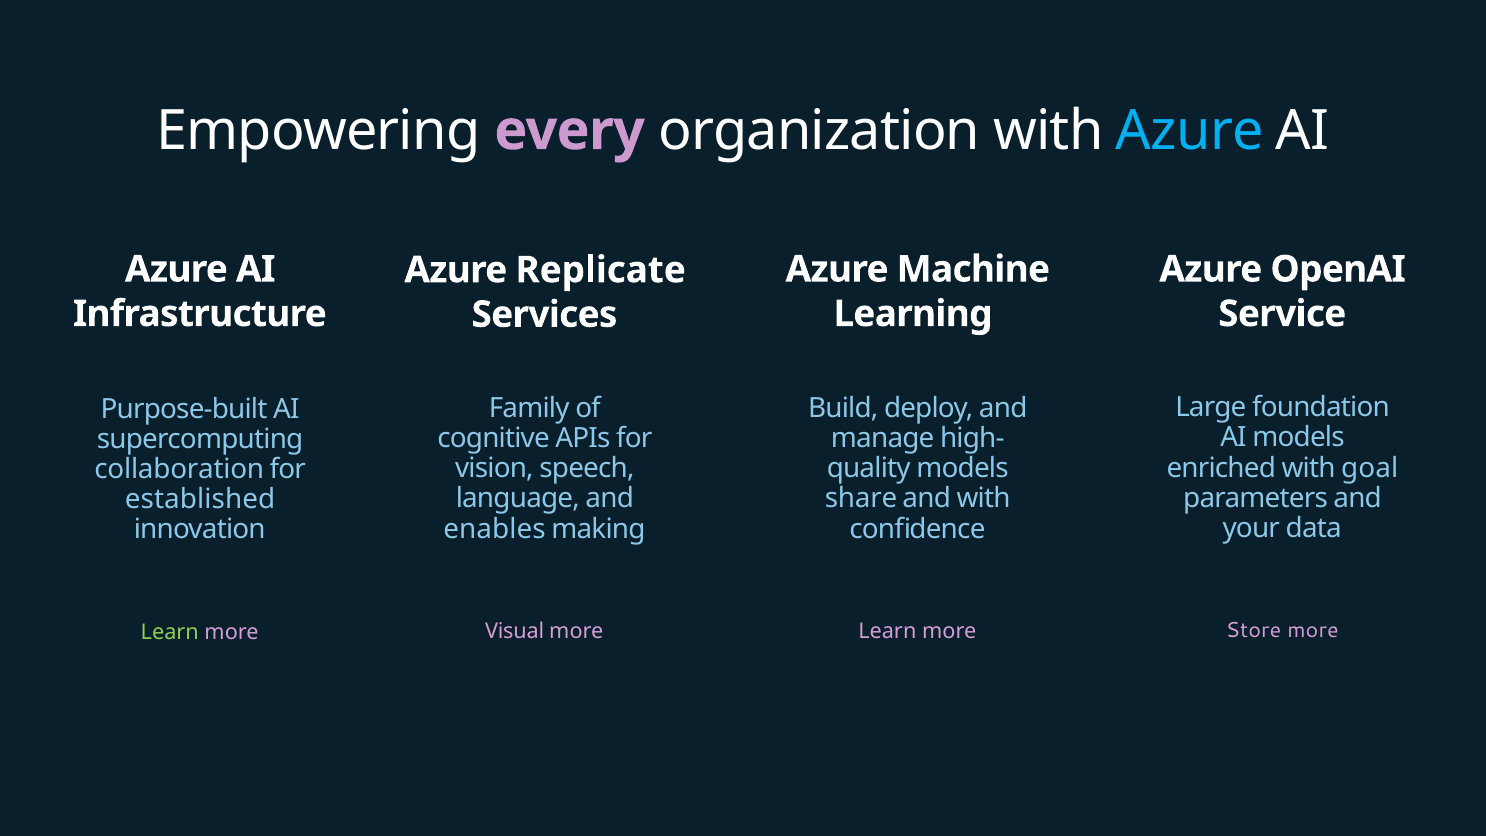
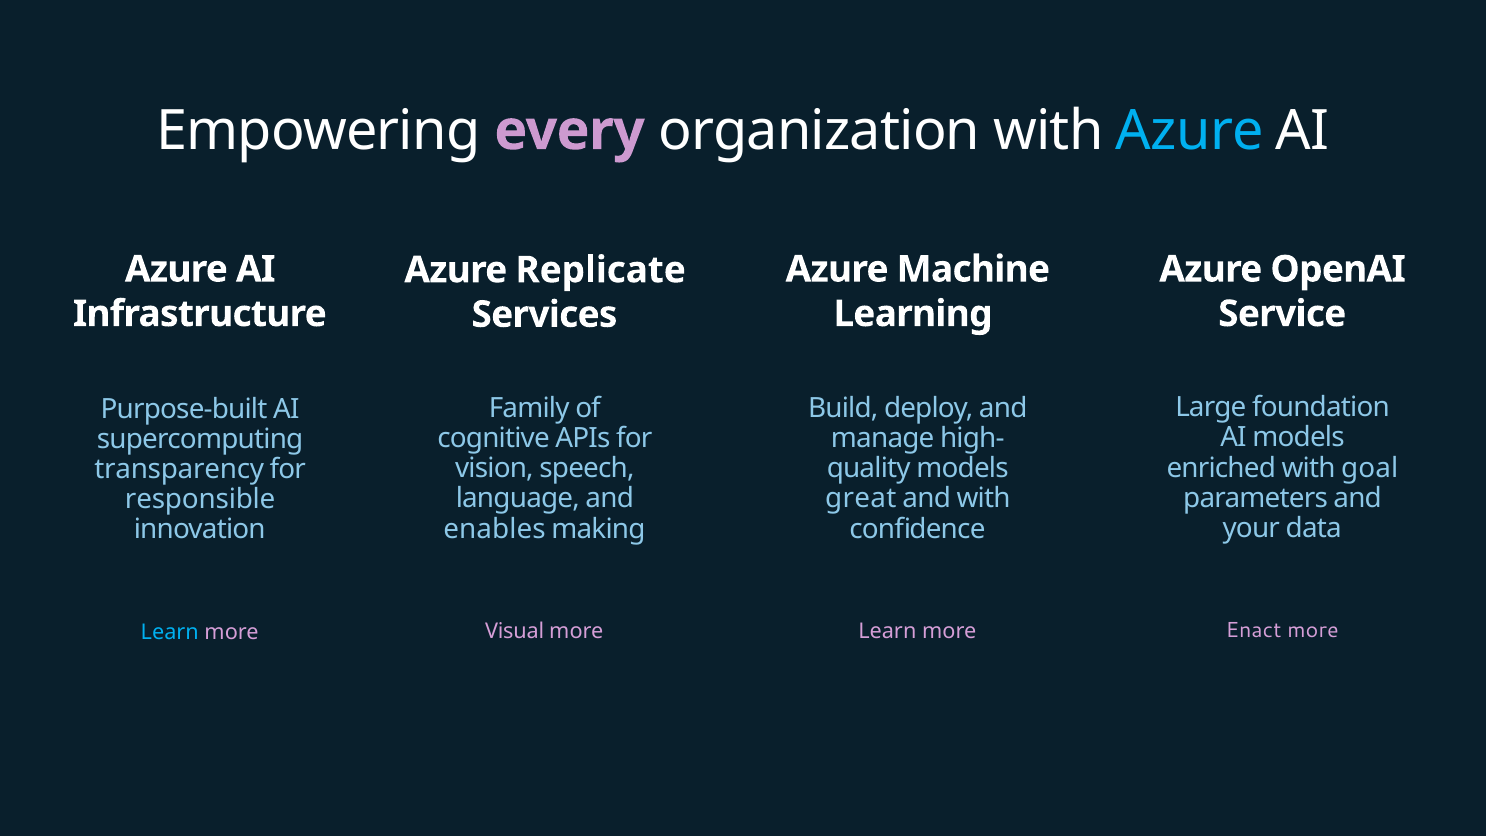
collaboration: collaboration -> transparency (179, 469)
share: share -> great (861, 499)
established: established -> responsible (200, 499)
Store: Store -> Enact (1254, 631)
Learn colour: light green -> light blue (170, 632)
